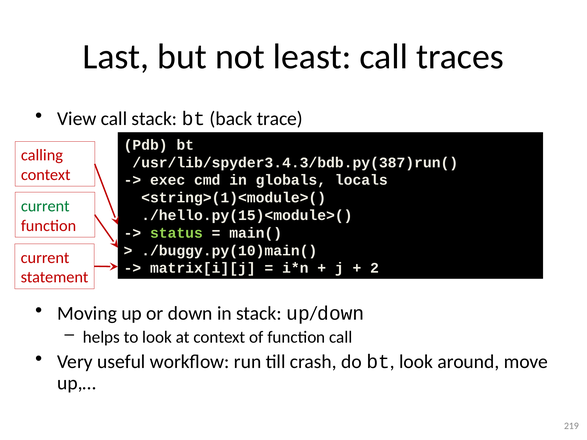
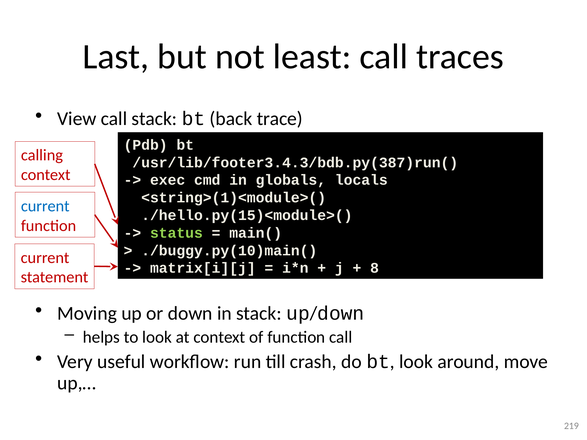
/usr/lib/spyder3.4.3/bdb.py(387)run(: /usr/lib/spyder3.4.3/bdb.py(387)run( -> /usr/lib/footer3.4.3/bdb.py(387)run( (295, 163)
current colour: green -> blue (45, 206)
2: 2 -> 8 (375, 268)
